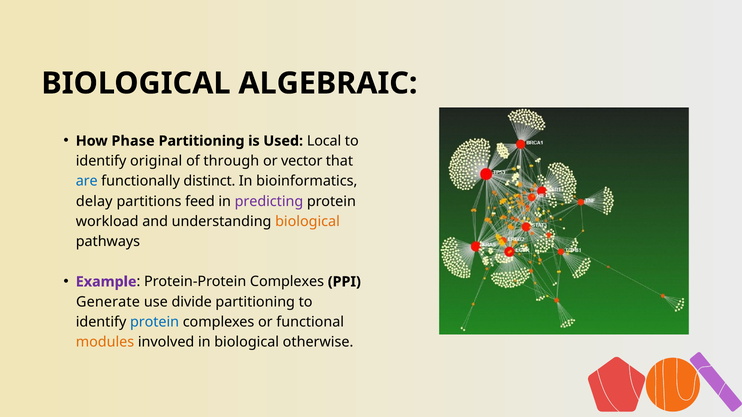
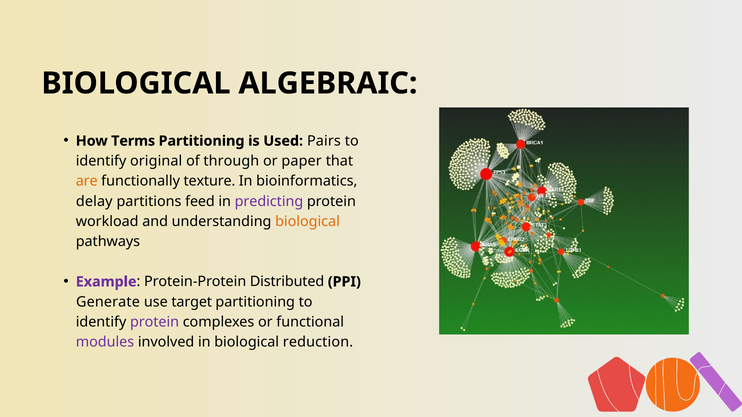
Phase: Phase -> Terms (133, 141)
Local: Local -> Pairs (324, 141)
vector: vector -> paper (302, 161)
are colour: blue -> orange (87, 181)
distinct: distinct -> texture (209, 181)
Protein-Protein Complexes: Complexes -> Distributed (287, 282)
divide: divide -> target (192, 302)
protein colour: blue -> purple (155, 322)
modules colour: orange -> purple (105, 342)
otherwise: otherwise -> reduction (318, 342)
